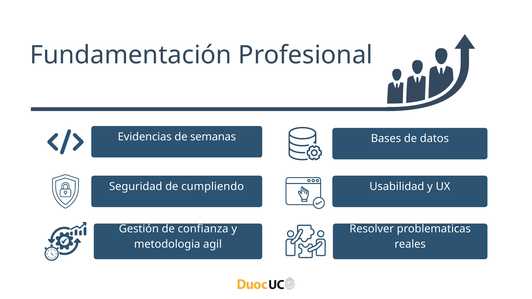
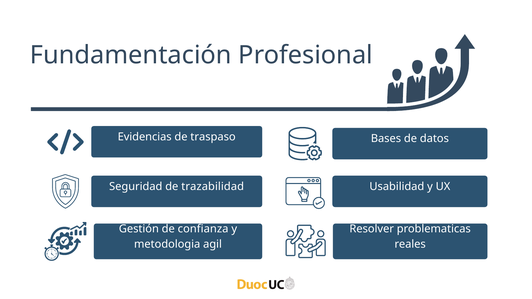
semanas: semanas -> traspaso (213, 137)
cumpliendo: cumpliendo -> trazabilidad (213, 187)
